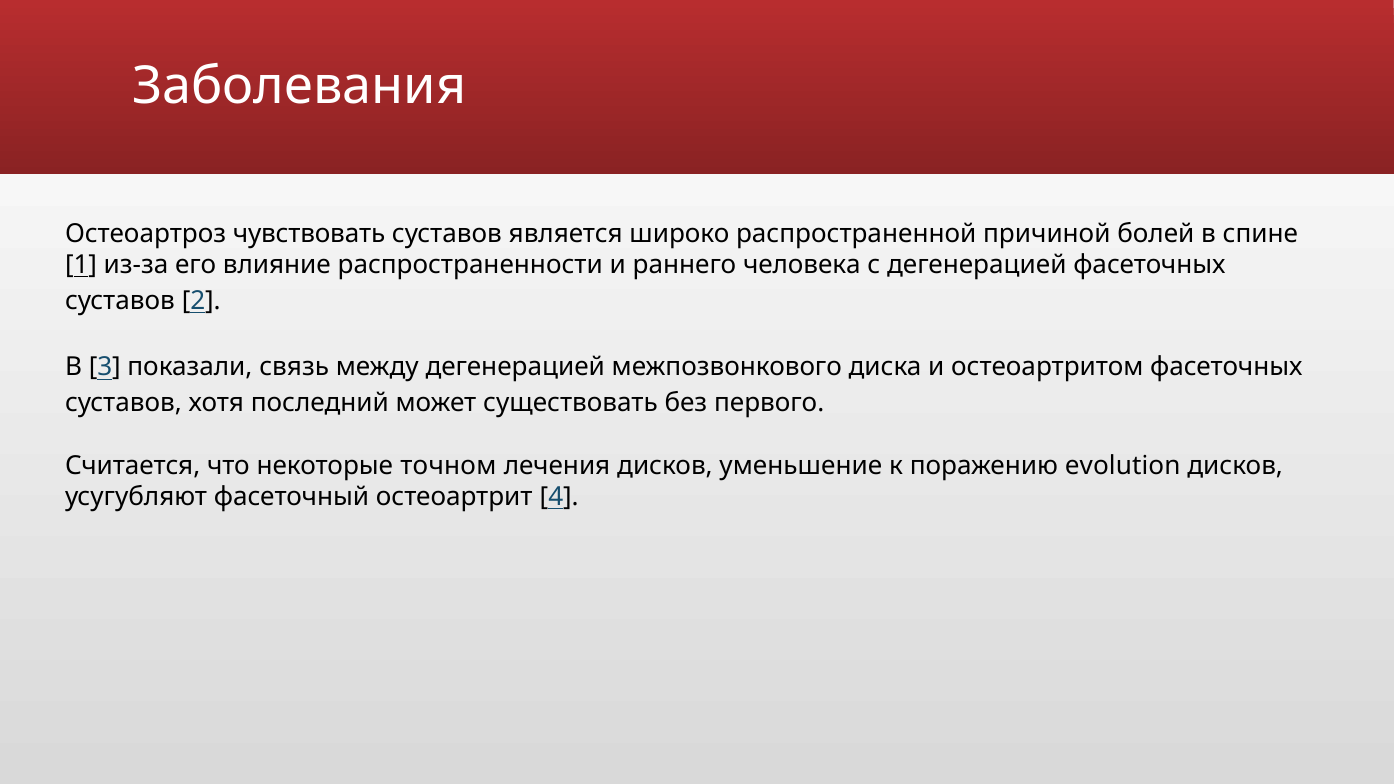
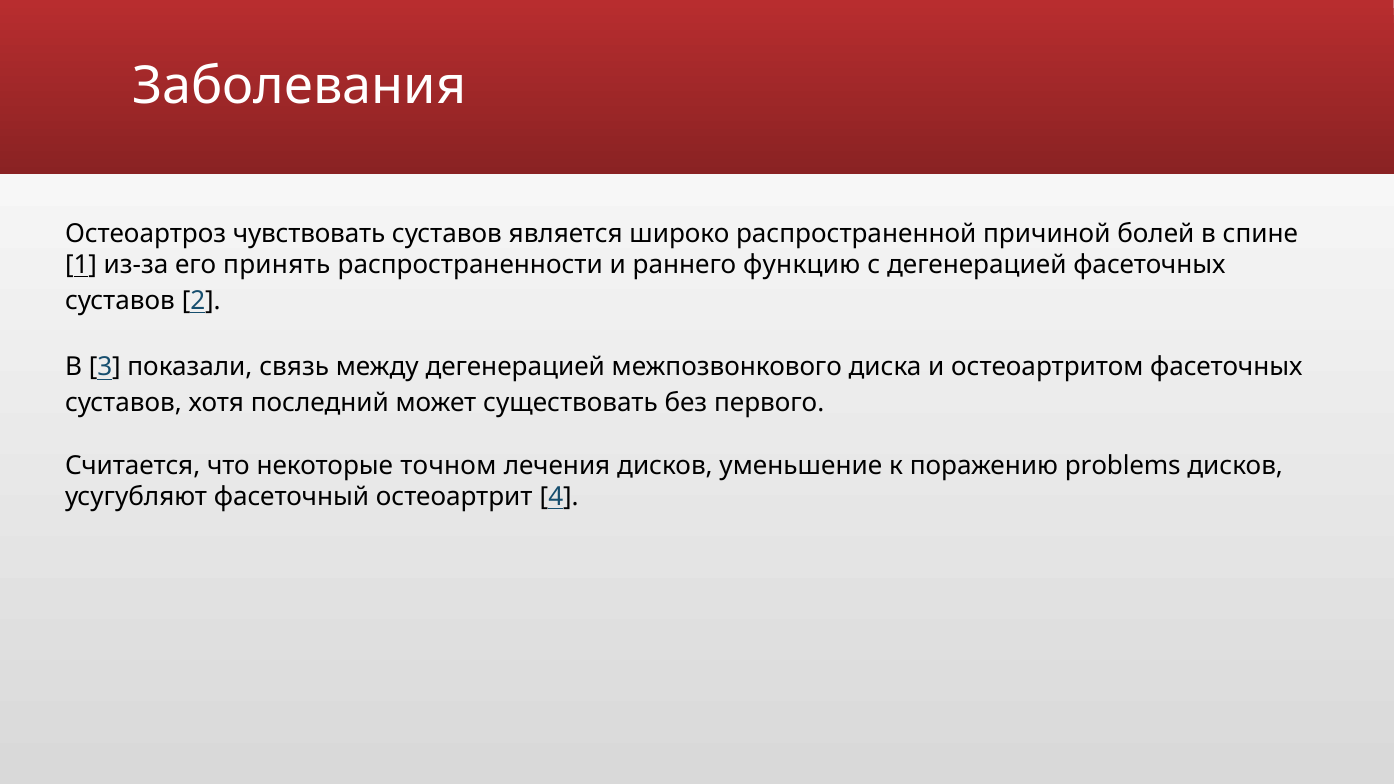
влияние: влияние -> принять (277, 265)
человека: человека -> функцию (802, 265)
evolution: evolution -> problems (1123, 466)
